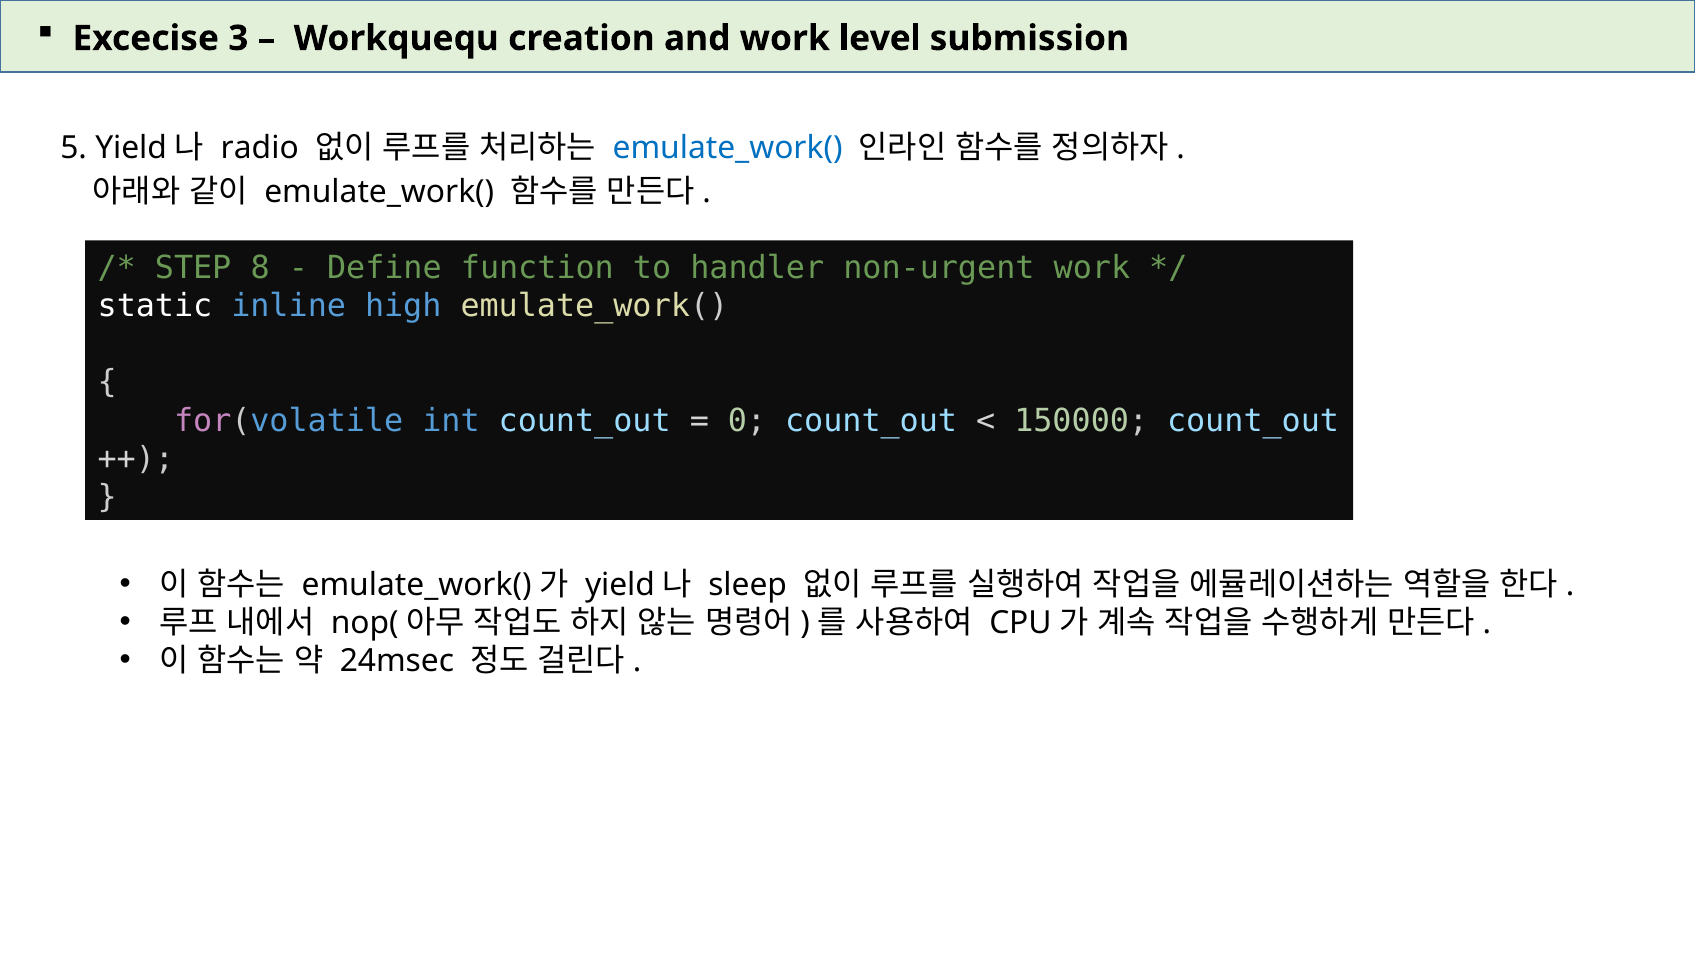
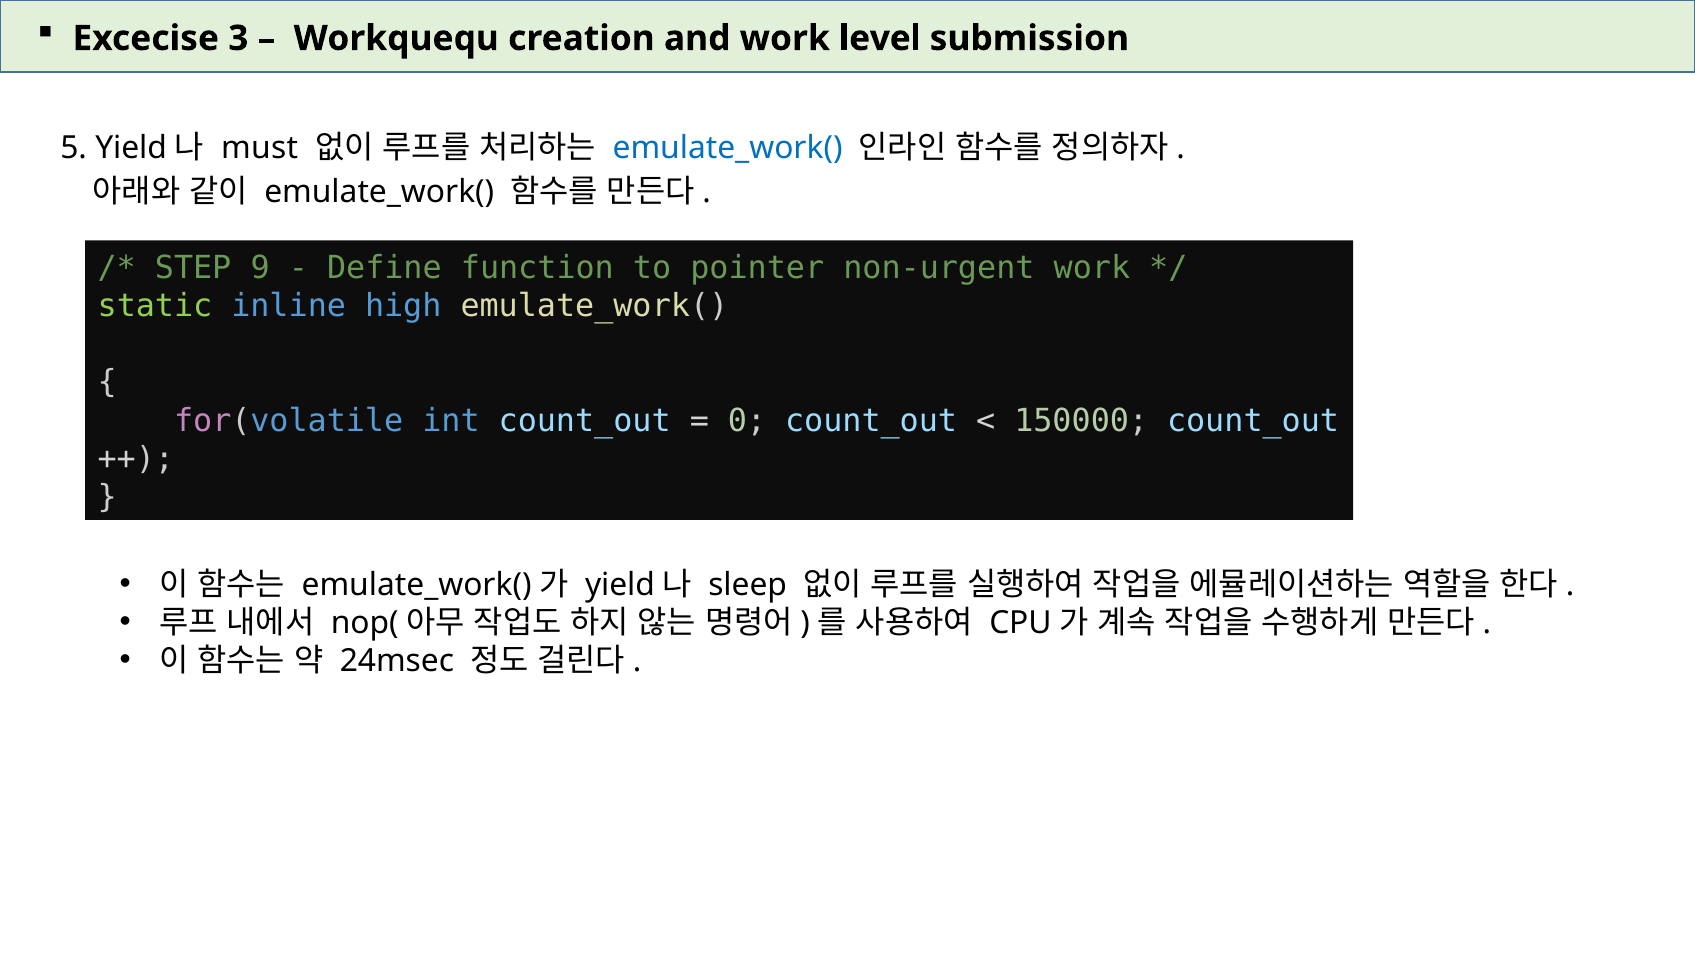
radio: radio -> must (260, 148)
8: 8 -> 9 (260, 268)
handler: handler -> pointer (757, 268)
static colour: white -> light green (155, 306)
